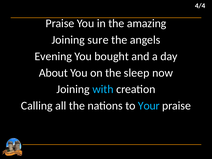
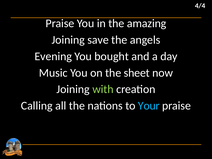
sure: sure -> save (98, 40)
About: About -> Music (53, 73)
sleep: sleep -> sheet (137, 73)
with colour: light blue -> light green (103, 89)
